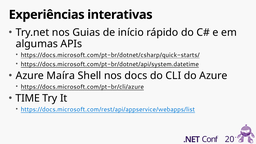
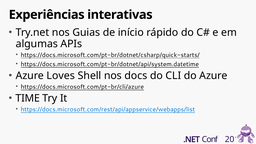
Maíra: Maíra -> Loves (61, 76)
